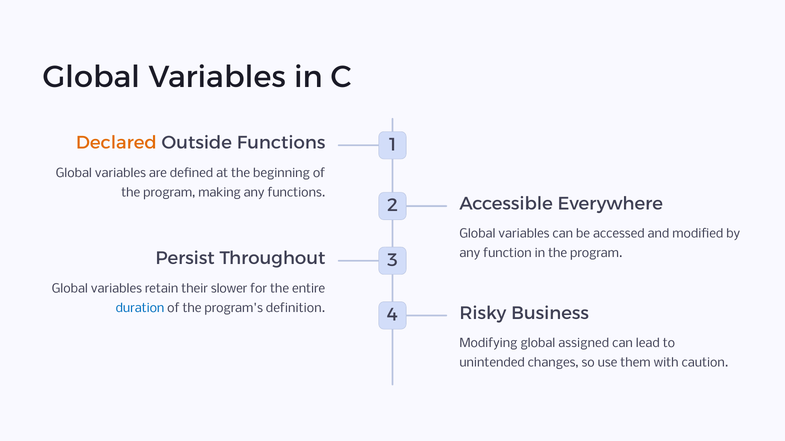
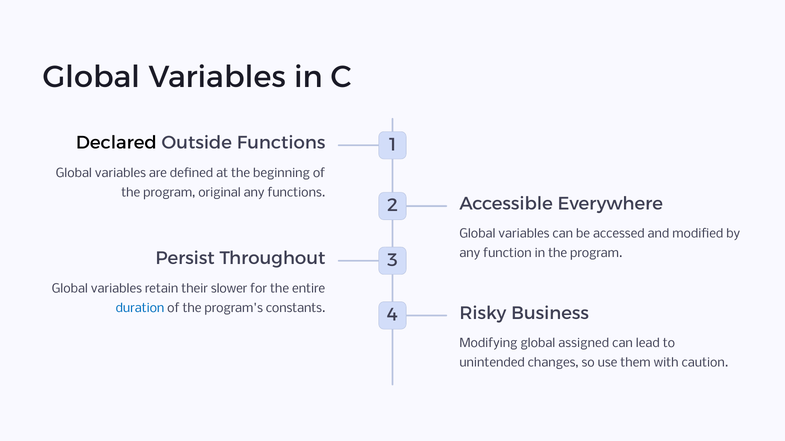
Declared colour: orange -> black (116, 143)
making: making -> original (220, 193)
definition: definition -> constants (296, 308)
